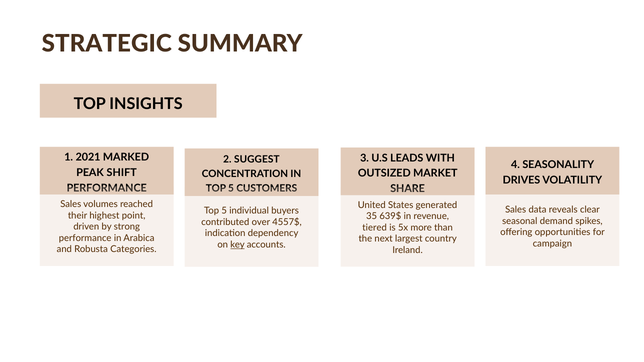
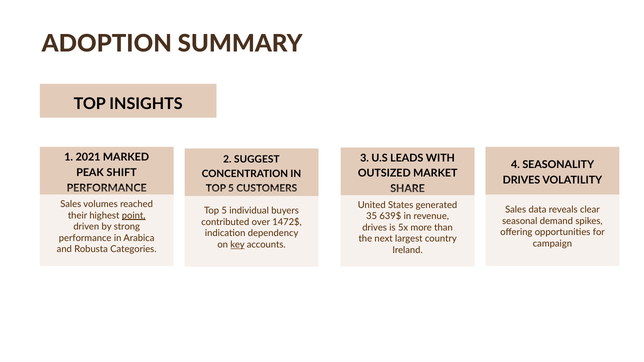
STRATEGIC: STRATEGIC -> ADOPTION (107, 44)
point underline: none -> present (134, 216)
4557$: 4557$ -> 1472$ (287, 222)
tiered: tiered -> drives (375, 228)
